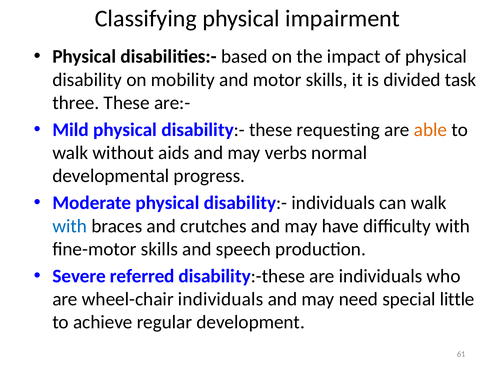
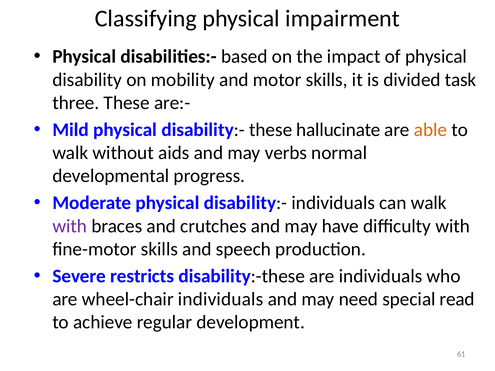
requesting: requesting -> hallucinate (338, 130)
with colour: blue -> purple (70, 226)
referred: referred -> restricts (142, 276)
little: little -> read (457, 299)
